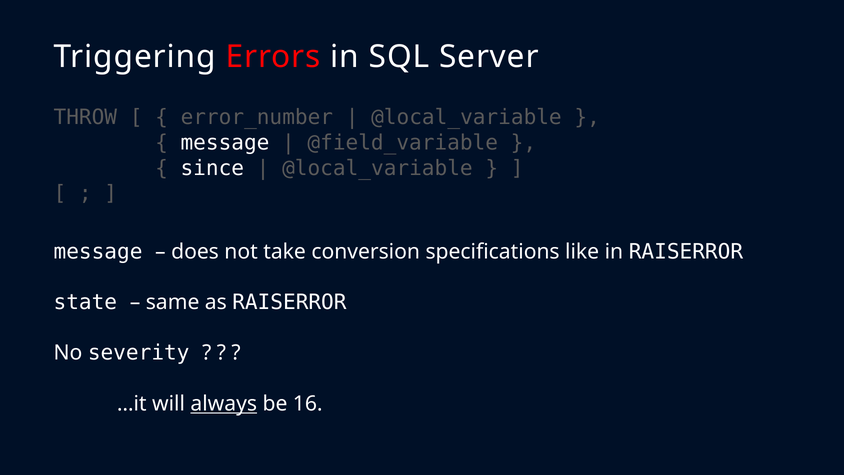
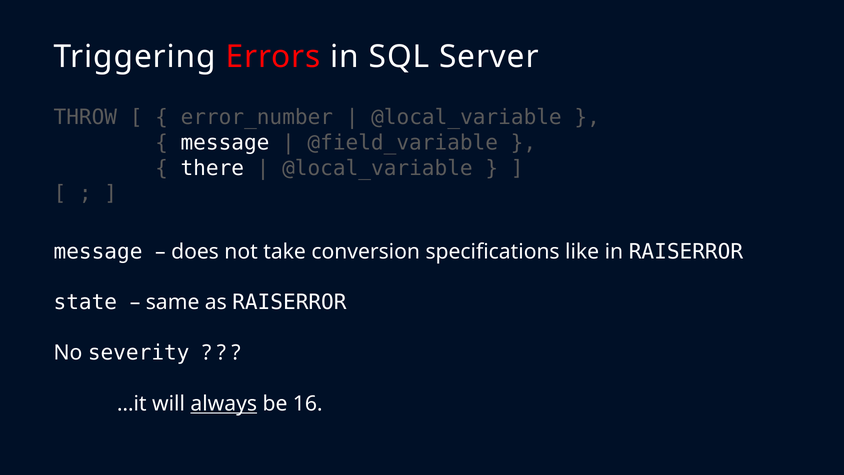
since: since -> there (212, 168)
